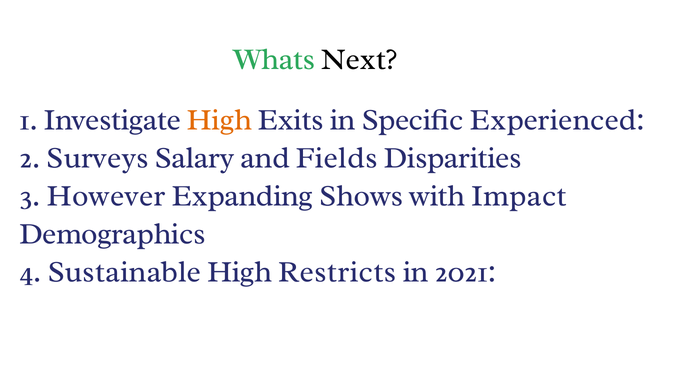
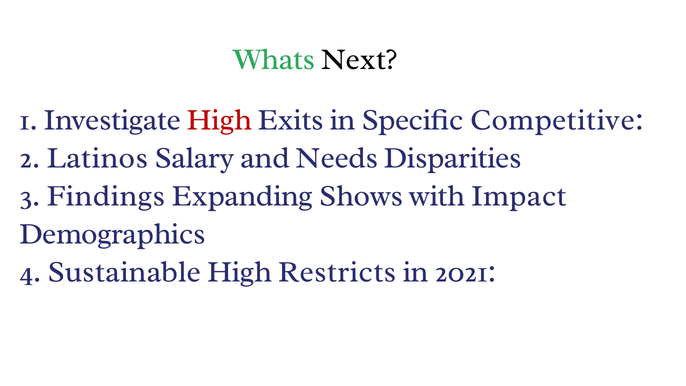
High colour: orange -> red (219, 120)
Experienced: Experienced -> Competitive (557, 120)
Surveys: Surveys -> Latinos (97, 158)
Fields: Fields -> Needs (337, 158)
However: However -> Findings (106, 196)
